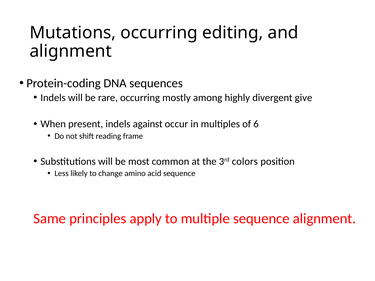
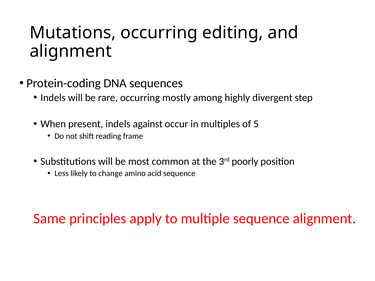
give: give -> step (304, 98)
6: 6 -> 5 (256, 124)
colors: colors -> poorly (245, 161)
